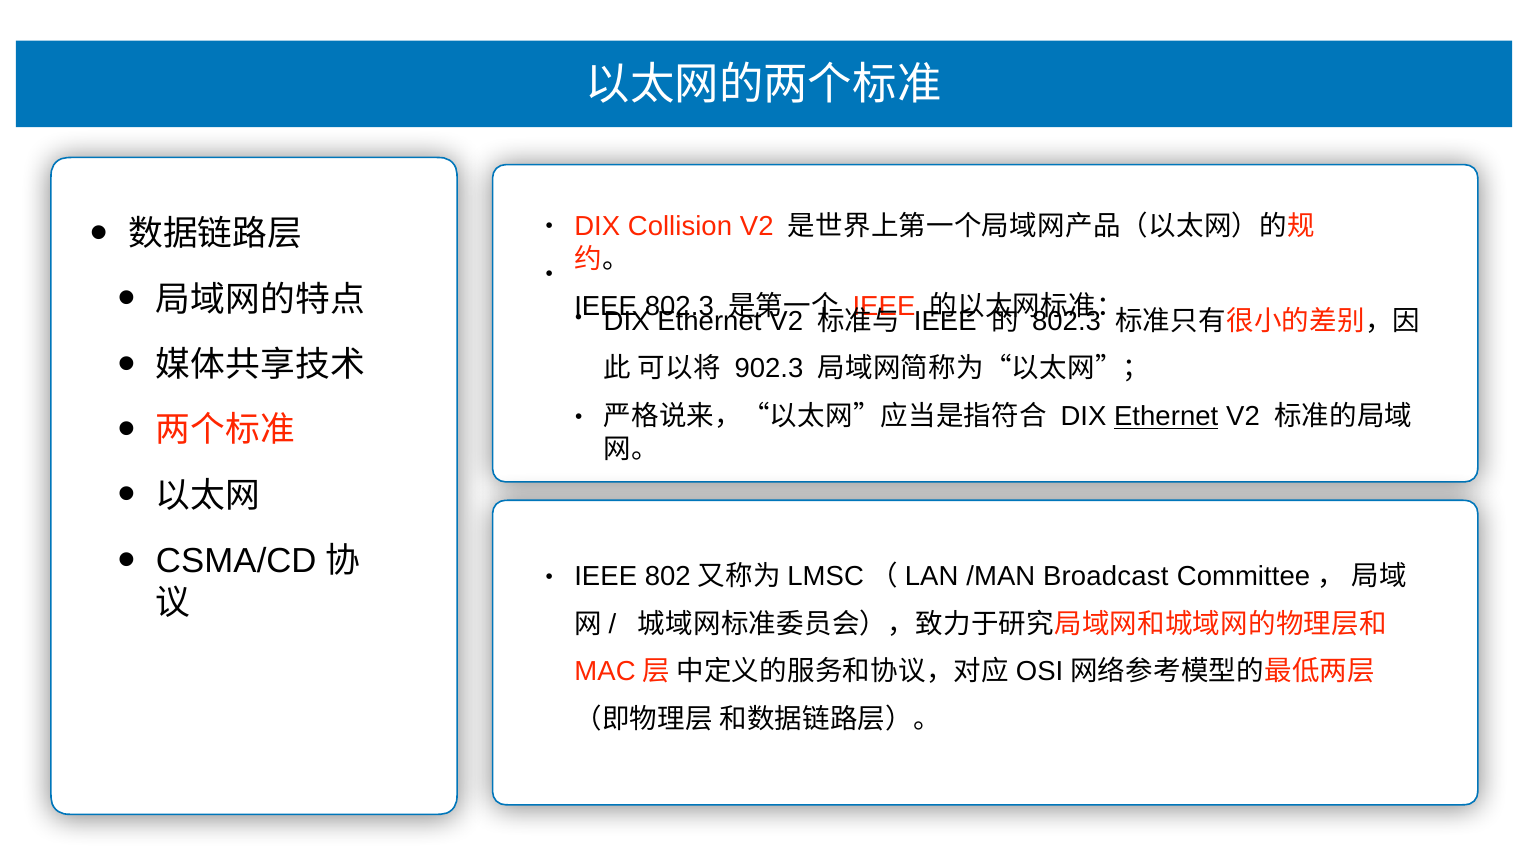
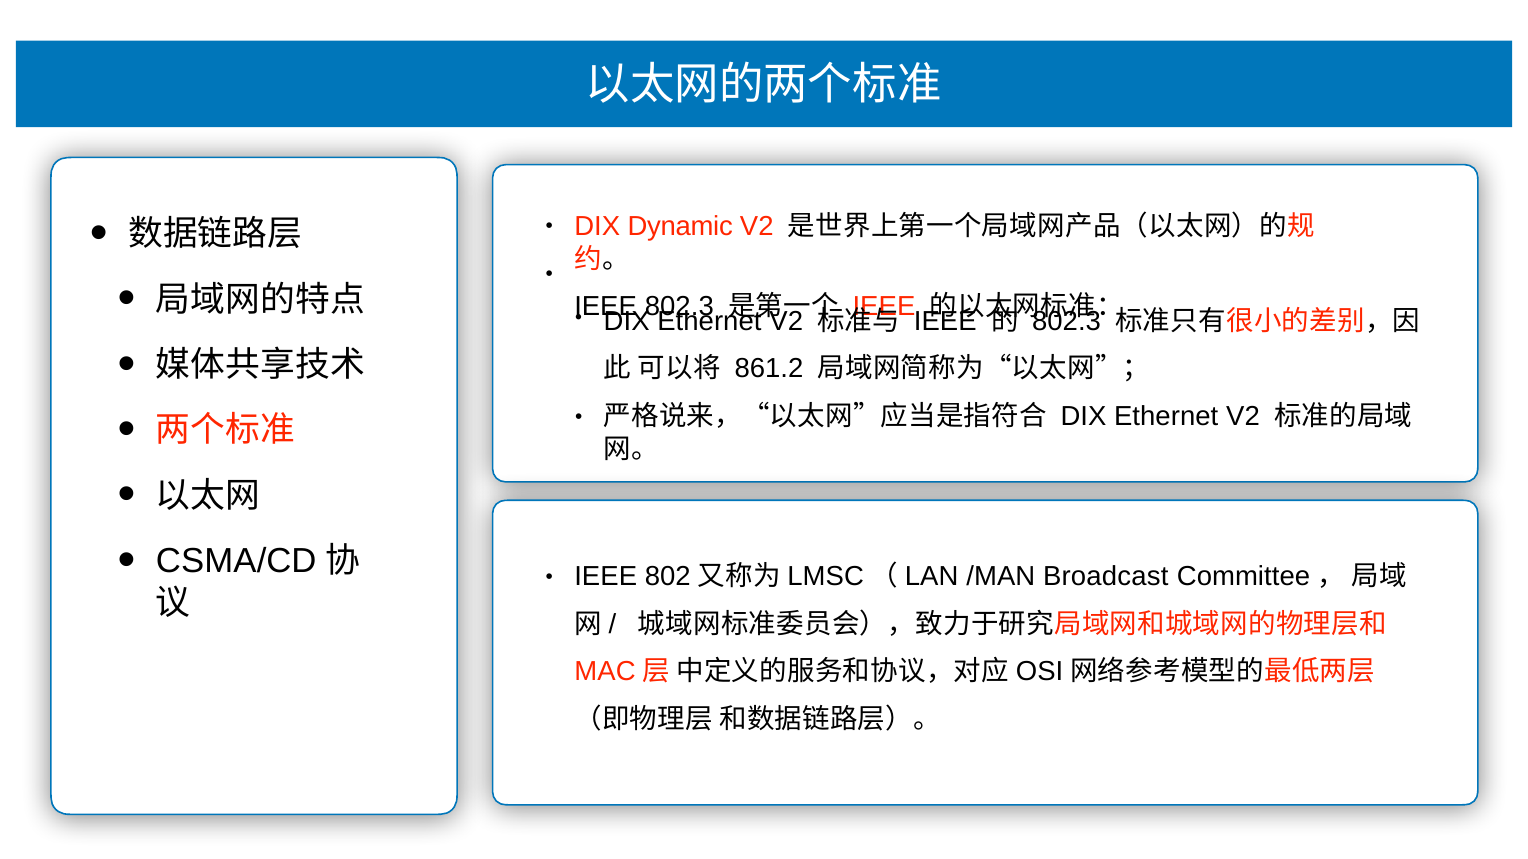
Collision: Collision -> Dynamic (680, 226)
902.3: 902.3 -> 861.2 (769, 369)
Ethernet underline: present -> none (1166, 417)
